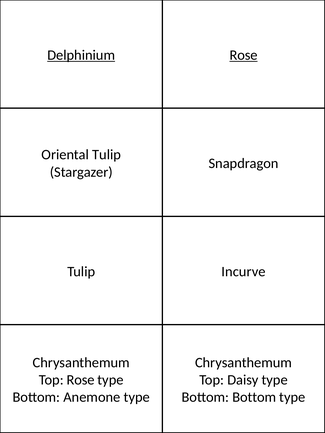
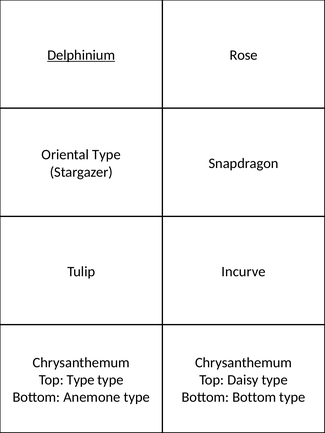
Rose underline: present -> none (244, 55)
Oriental Tulip: Tulip -> Type (106, 155)
Top Rose: Rose -> Type (81, 380)
